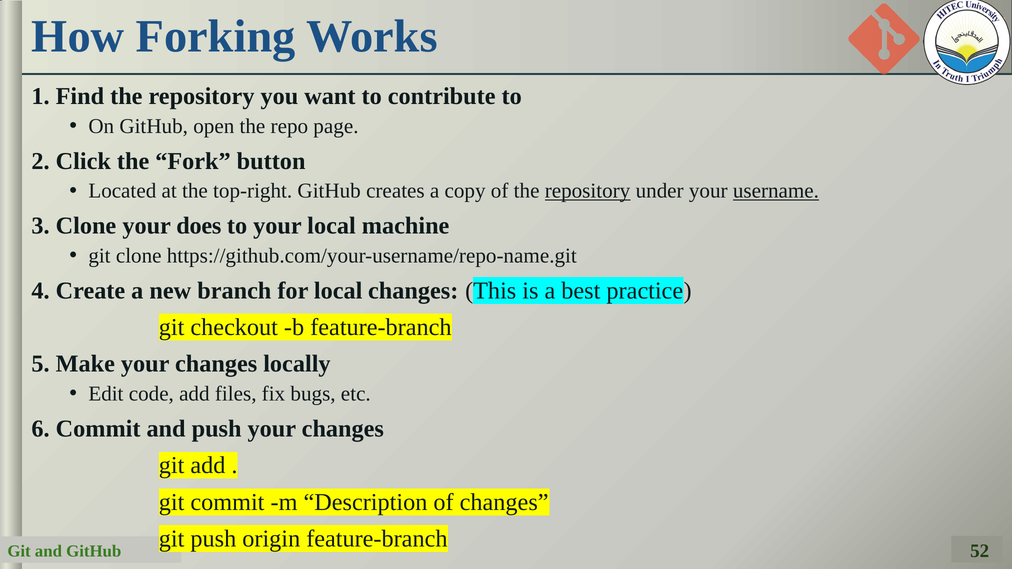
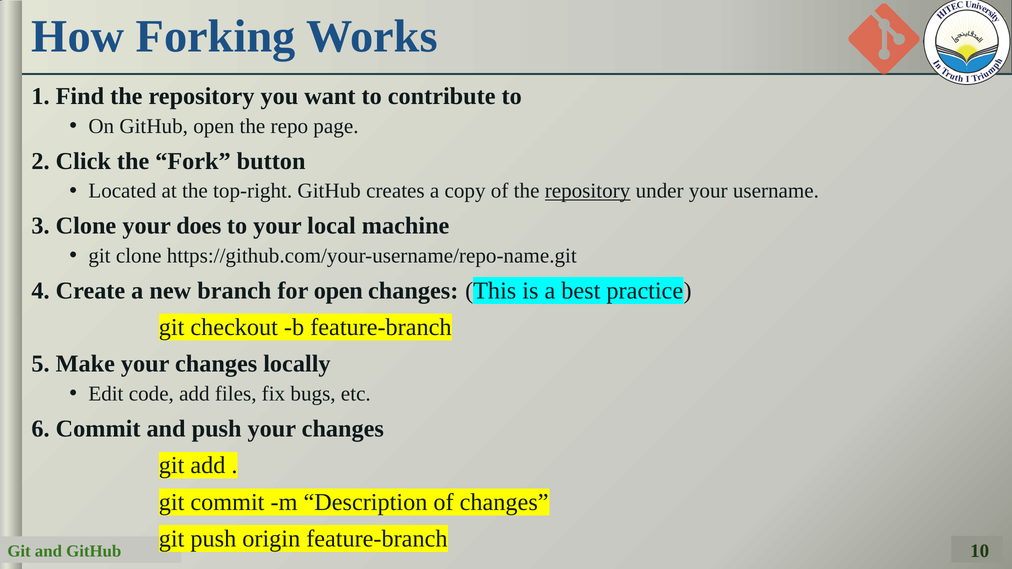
username underline: present -> none (776, 191)
for local: local -> open (338, 291)
52: 52 -> 10 (980, 551)
